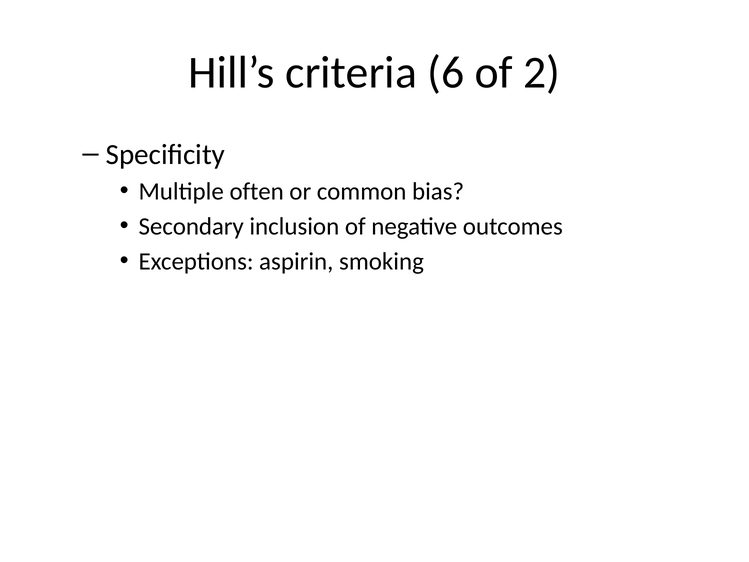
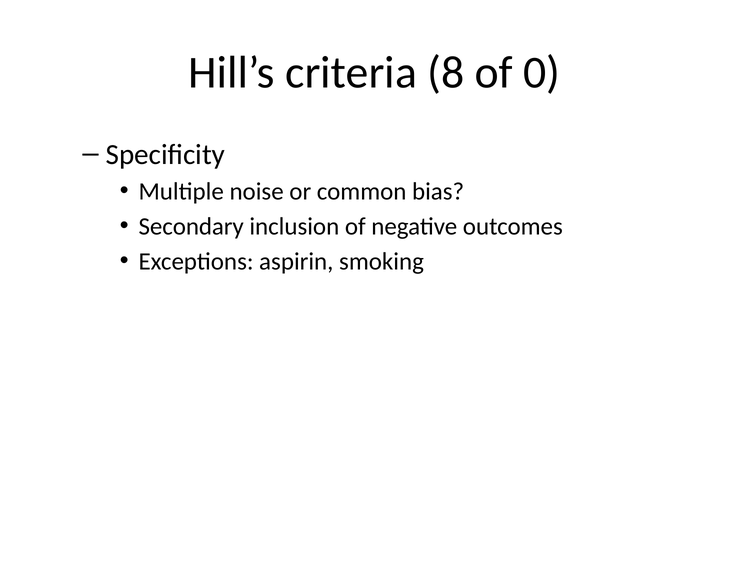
6: 6 -> 8 (446, 73)
2: 2 -> 0 (542, 73)
often: often -> noise (257, 192)
